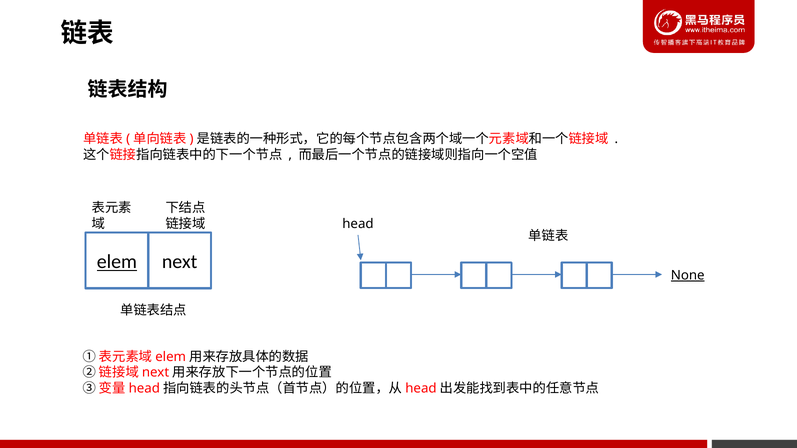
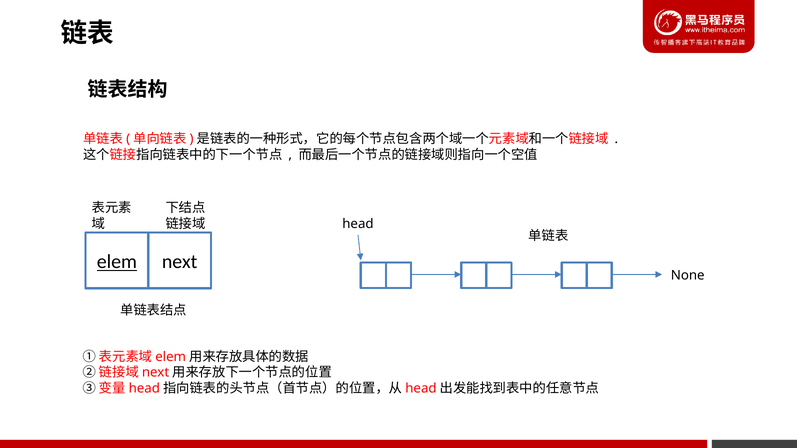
None underline: present -> none (688, 276)
